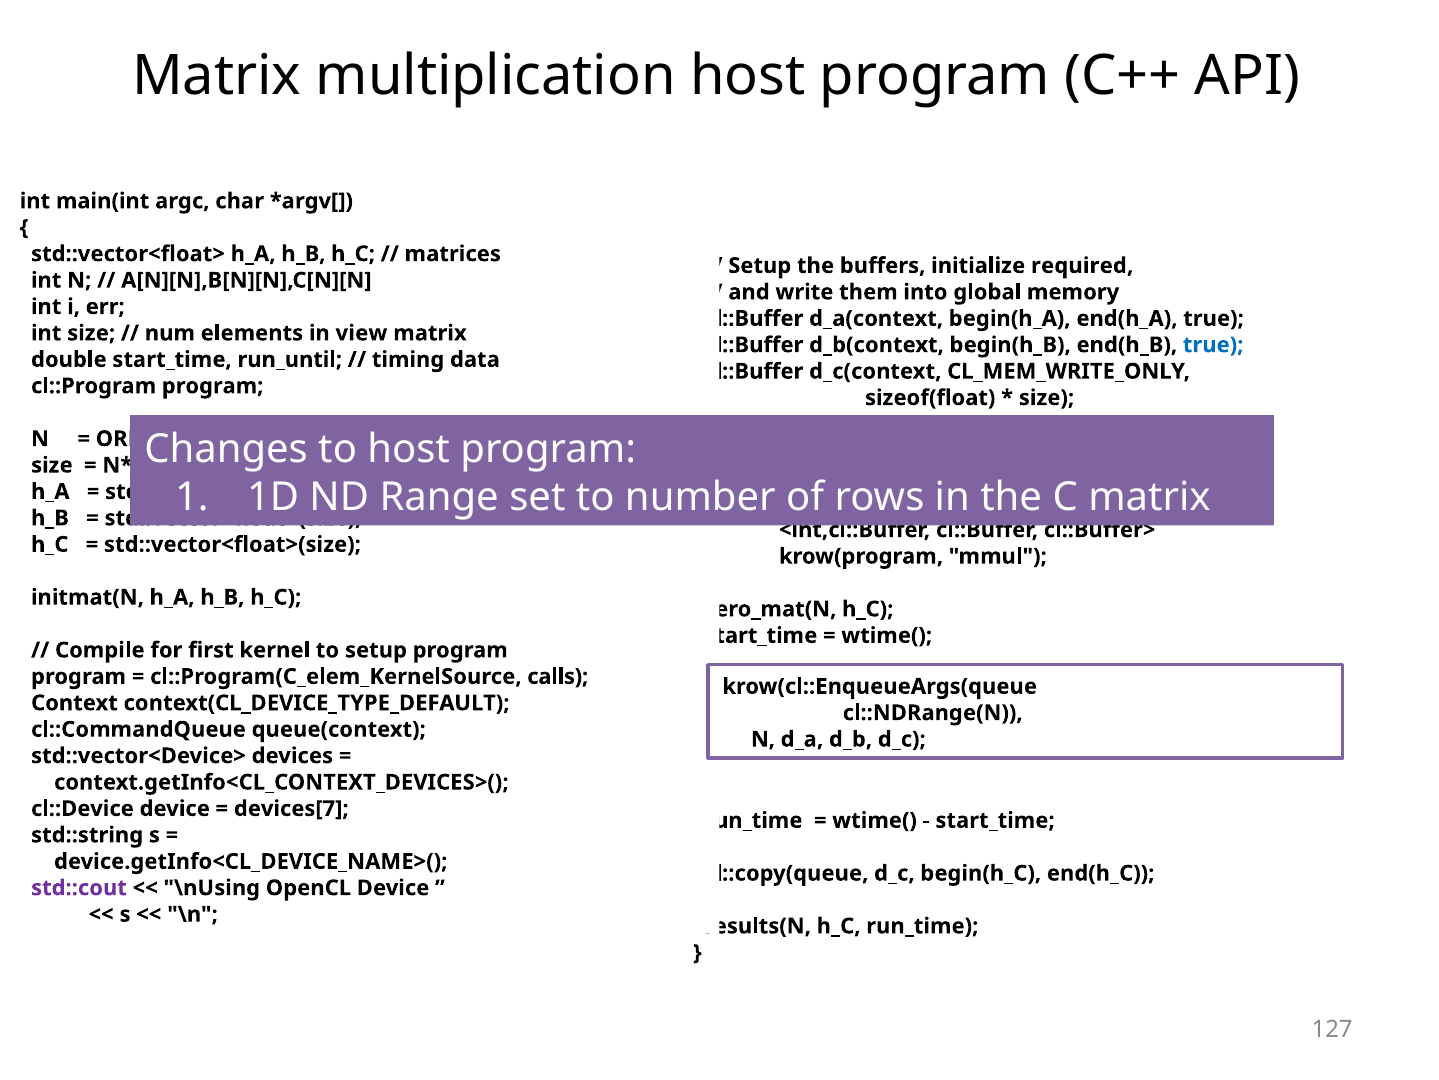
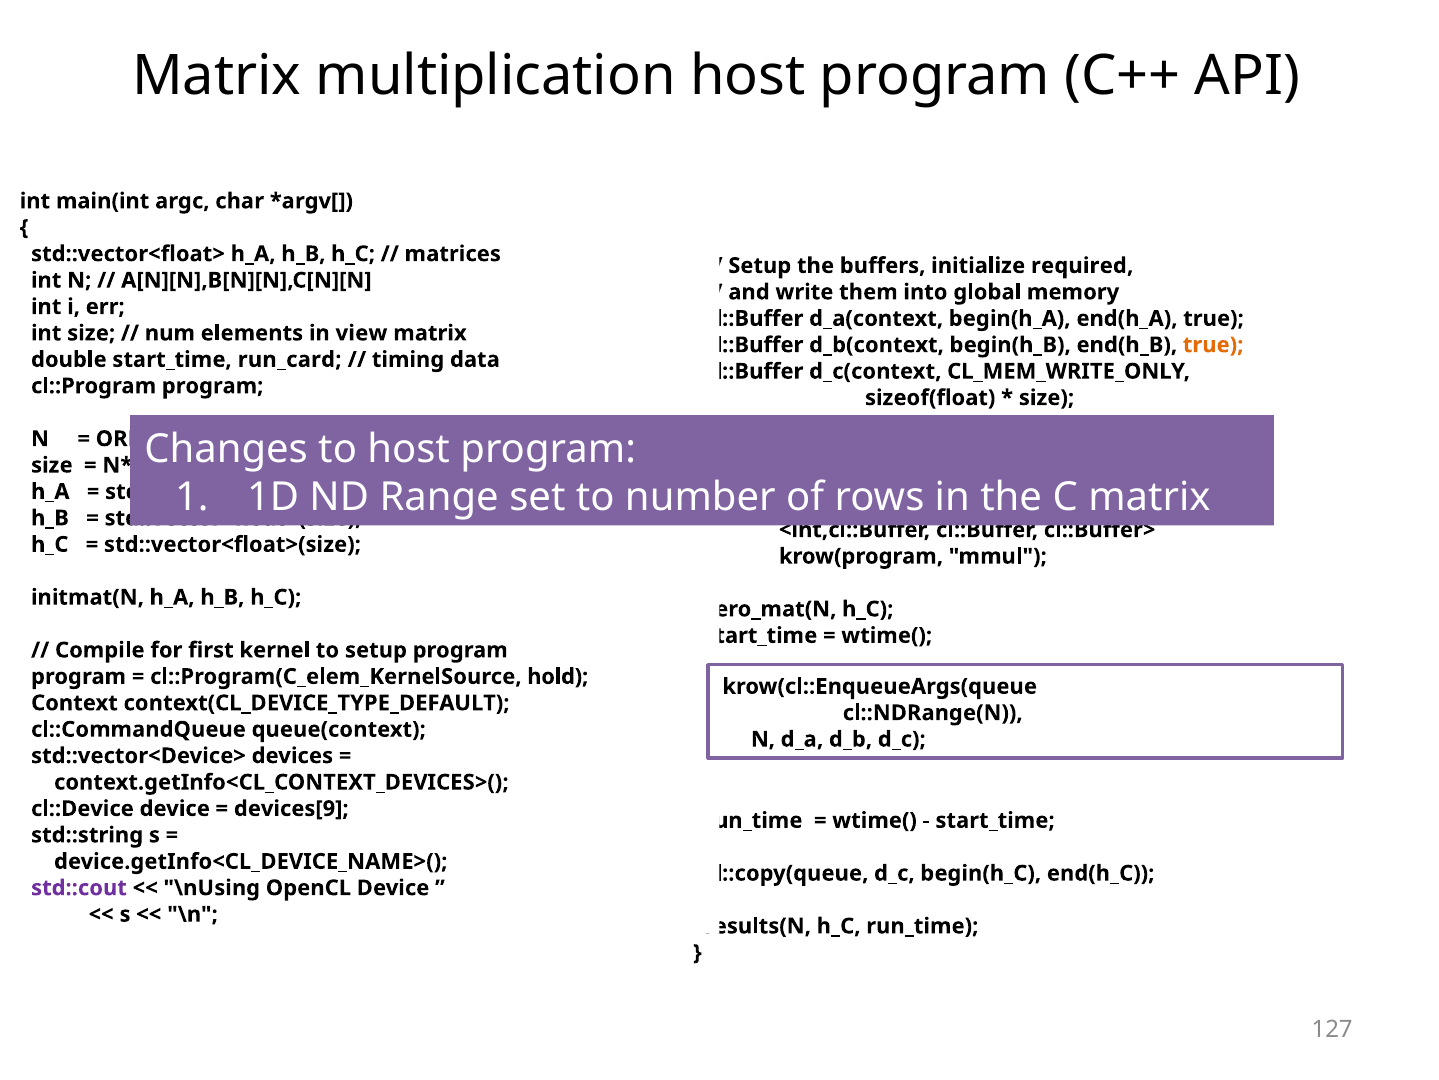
true colour: blue -> orange (1213, 345)
run_until: run_until -> run_card (290, 359)
calls: calls -> hold (558, 676)
devices[7: devices[7 -> devices[9 (291, 808)
